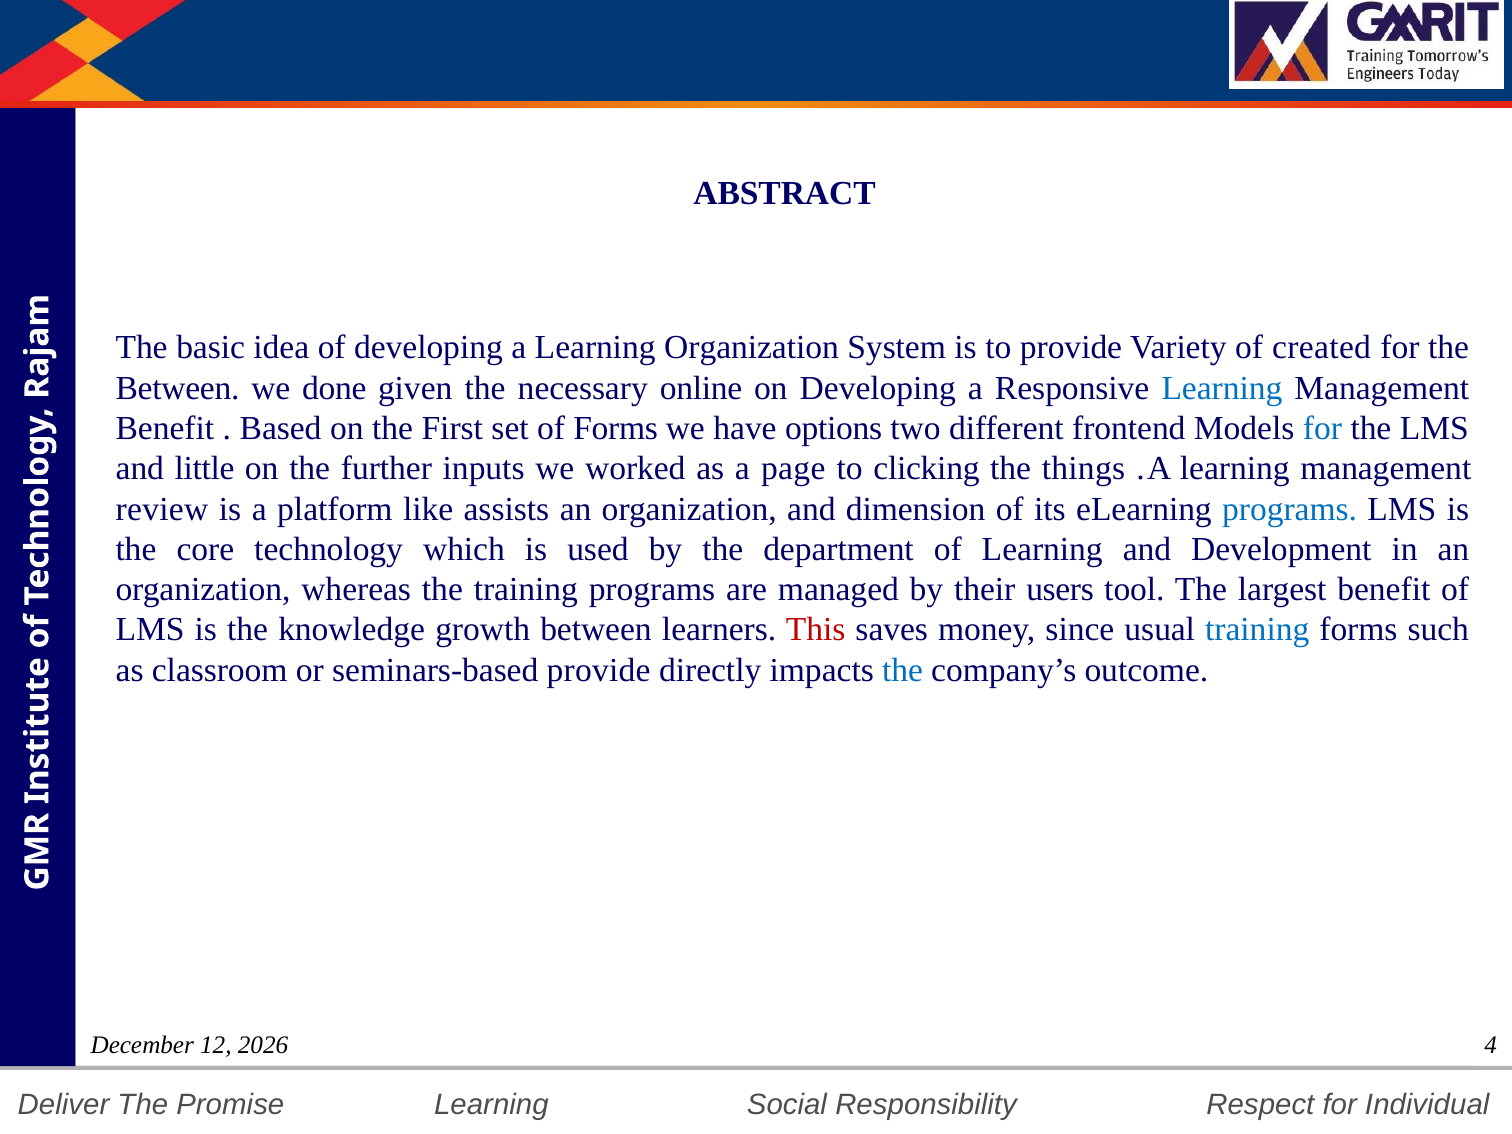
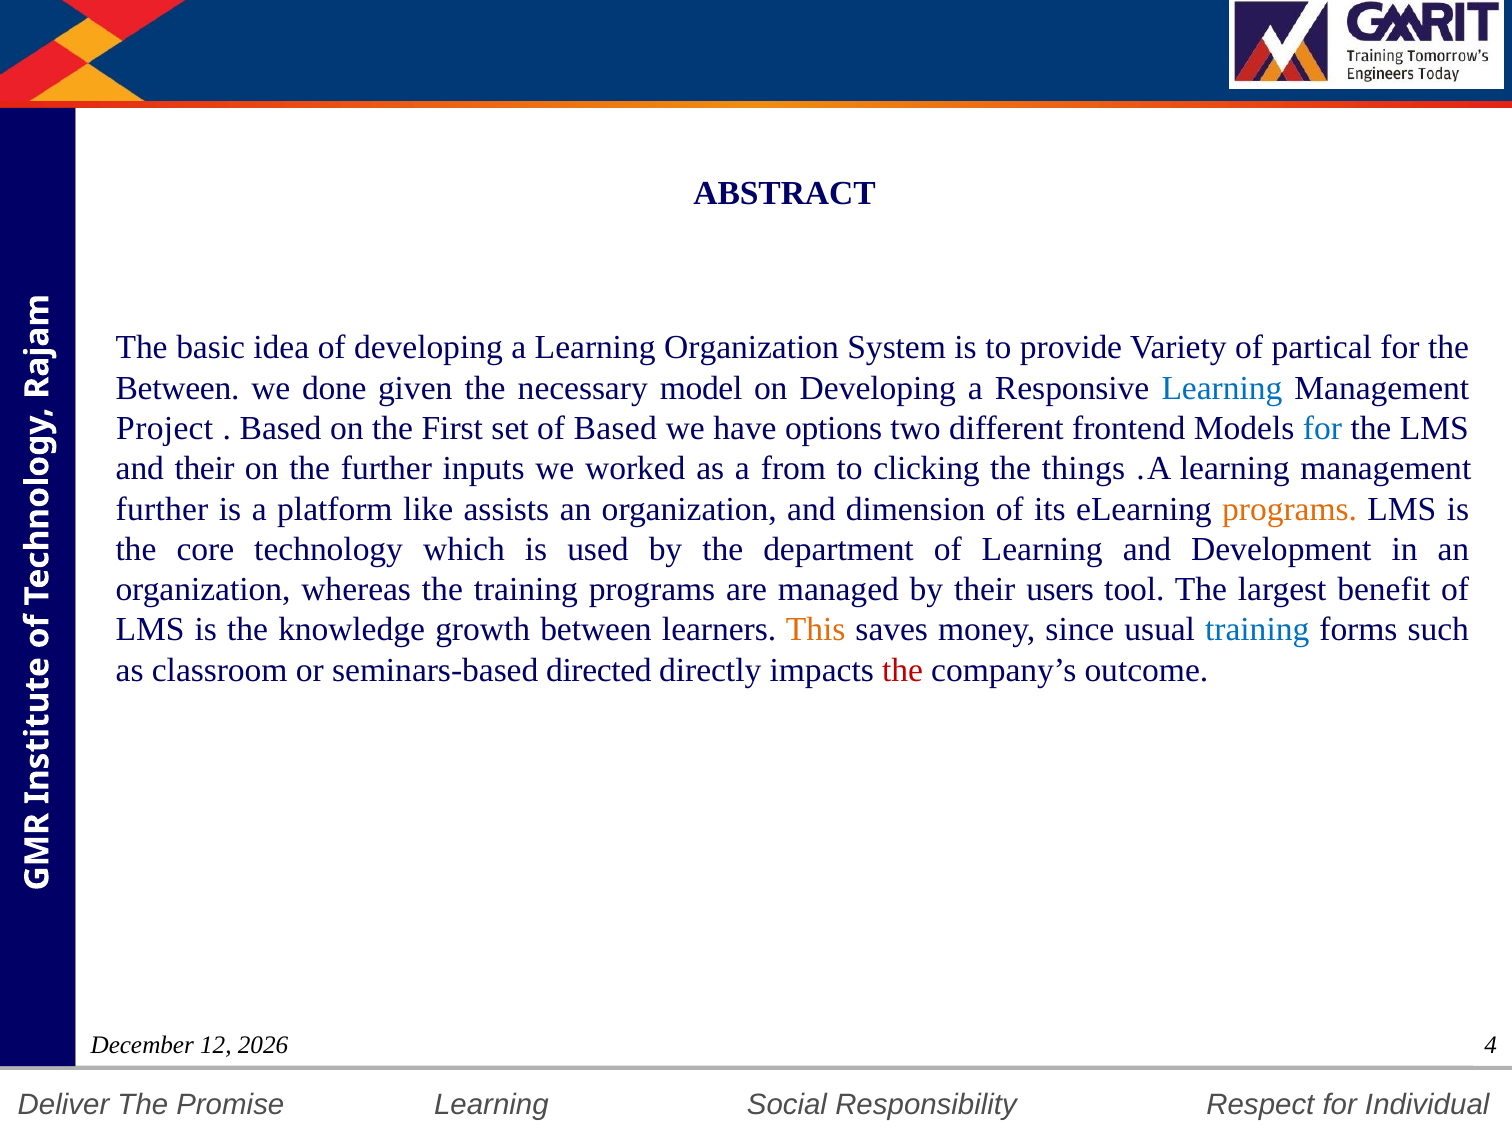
created: created -> partical (1322, 348)
online: online -> model (701, 388)
Benefit: Benefit -> Project (165, 428)
of Forms: Forms -> Based (615, 428)
and little: little -> their (205, 469)
page: page -> from (793, 469)
review: review -> further (162, 509)
programs colour: blue -> orange (1290, 509)
This colour: red -> orange (816, 630)
seminars-based provide: provide -> directed (599, 670)
the colour: blue -> red (903, 670)
